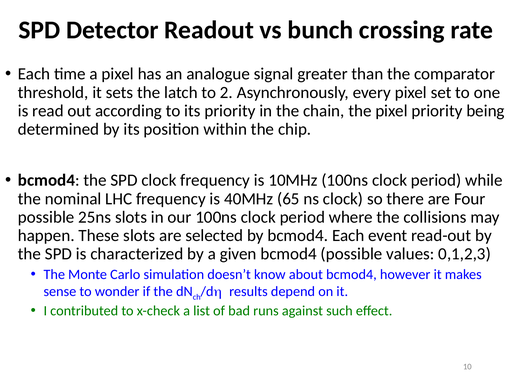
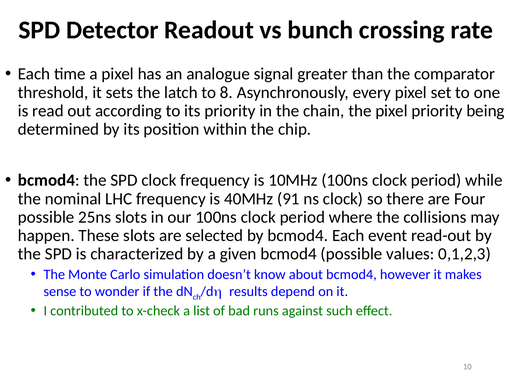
2: 2 -> 8 (226, 92)
65: 65 -> 91 (288, 199)
